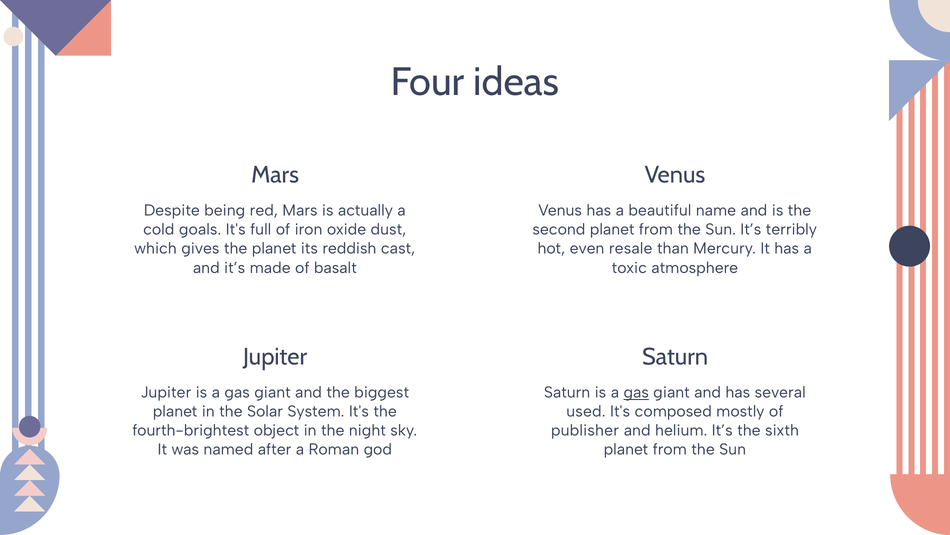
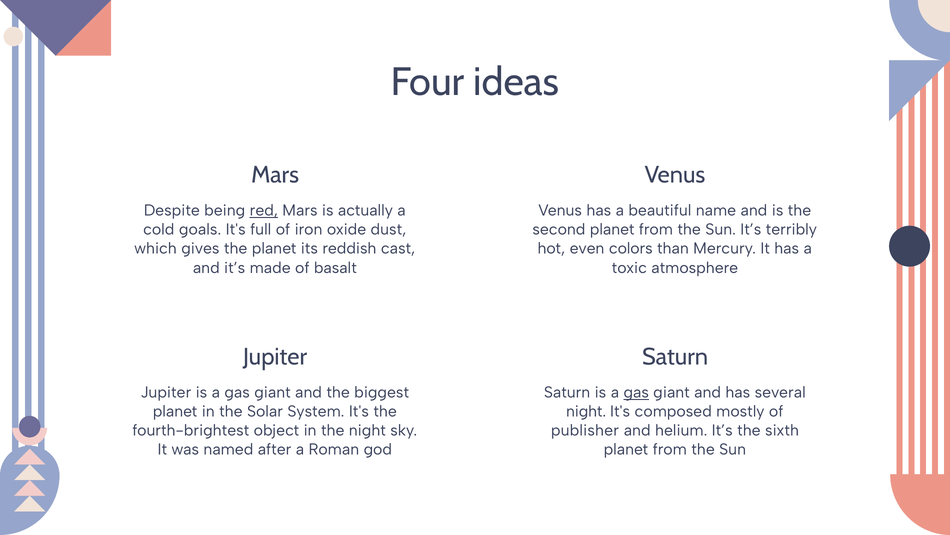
red underline: none -> present (264, 210)
resale: resale -> colors (631, 248)
used: used -> night (586, 411)
